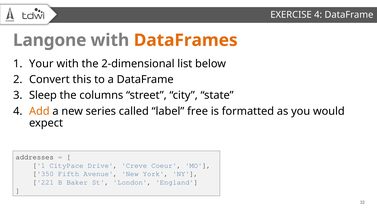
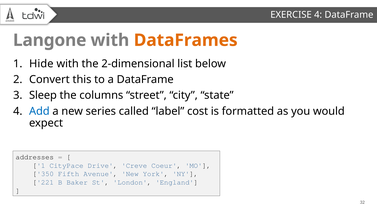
Your: Your -> Hide (41, 64)
Add colour: orange -> blue (39, 111)
free: free -> cost (198, 111)
